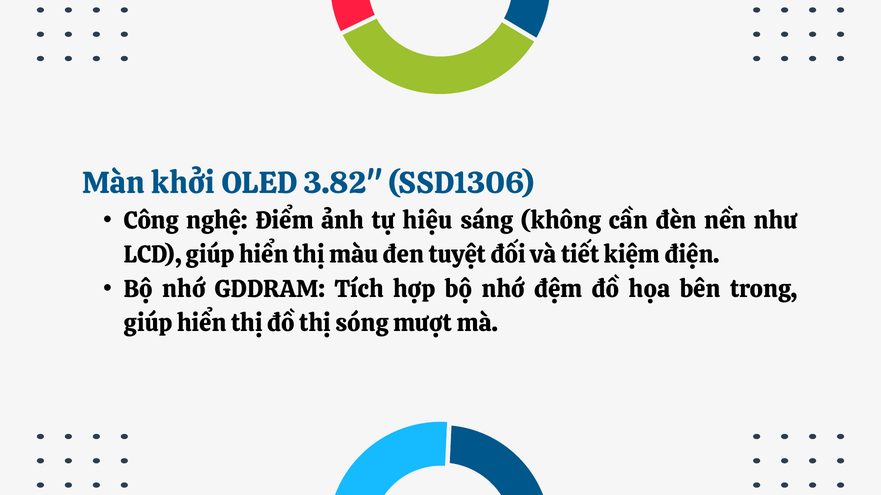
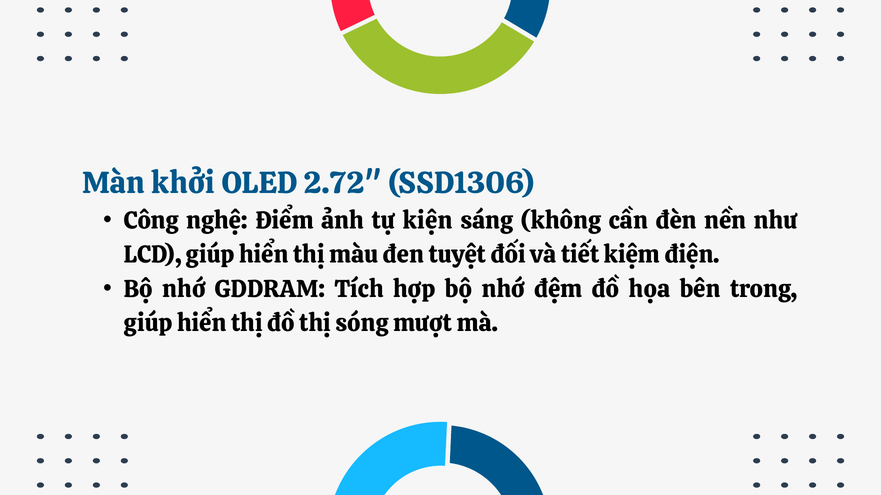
3.82: 3.82 -> 2.72 (343, 183)
hiệu: hiệu -> kiện (428, 221)
